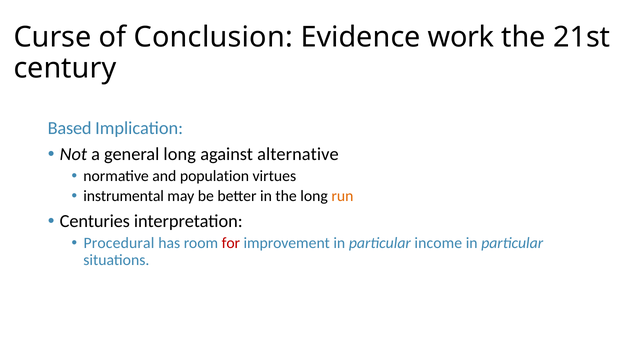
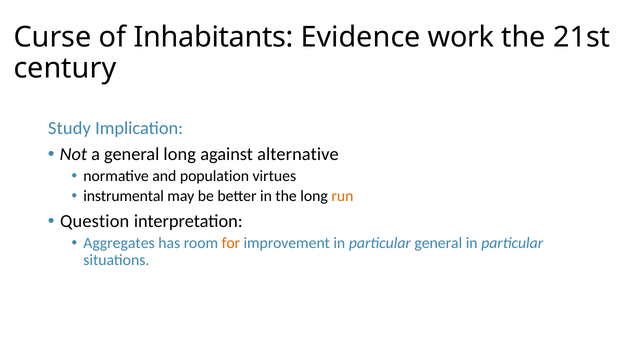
Conclusion: Conclusion -> Inhabitants (214, 37)
Based: Based -> Study (69, 128)
Centuries: Centuries -> Question (95, 221)
Procedural: Procedural -> Aggregates (119, 243)
for colour: red -> orange (231, 243)
particular income: income -> general (438, 243)
